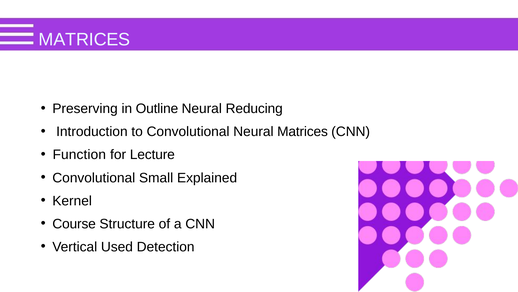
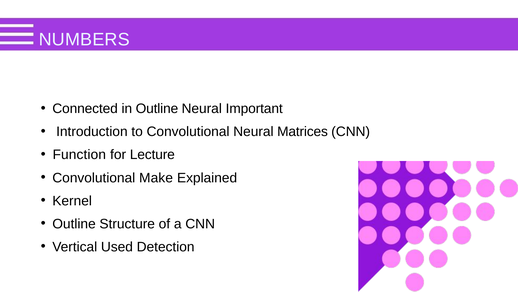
MATRICES: MATRICES -> NUMBERS (84, 40)
Preserving: Preserving -> Connected (85, 109)
Reducing: Reducing -> Important (254, 109)
Small: Small -> Make (156, 177)
Course: Course -> Outline (74, 223)
